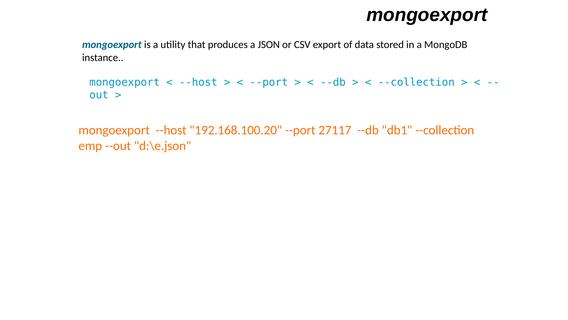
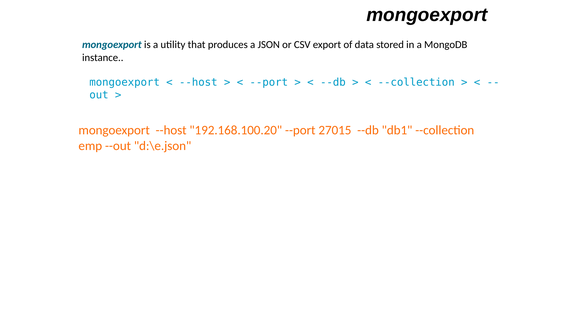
27117: 27117 -> 27015 (335, 130)
